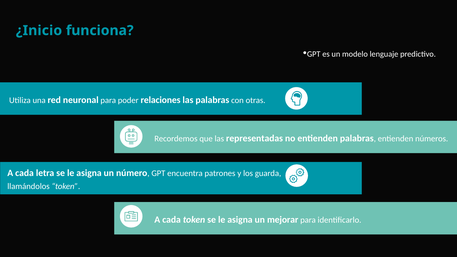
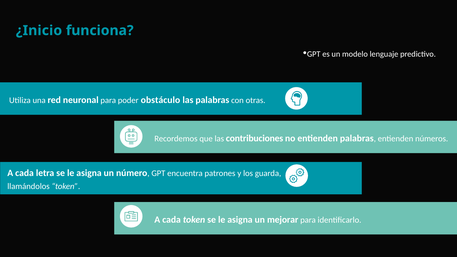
relaciones: relaciones -> obstáculo (160, 100)
representadas: representadas -> contribuciones (255, 138)
